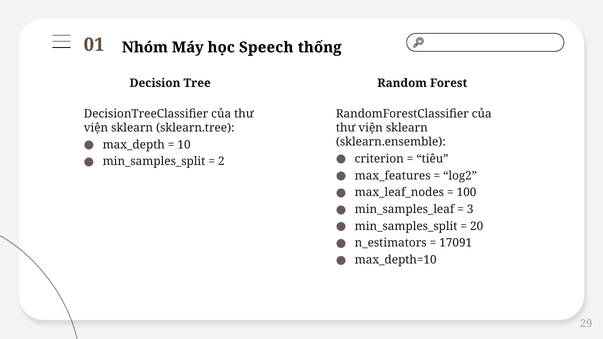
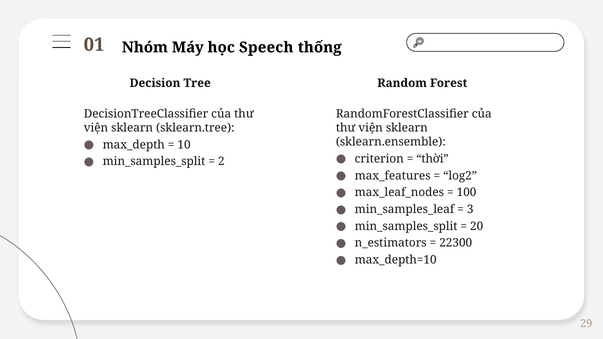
tiêu: tiêu -> thời (433, 159)
17091: 17091 -> 22300 (456, 243)
